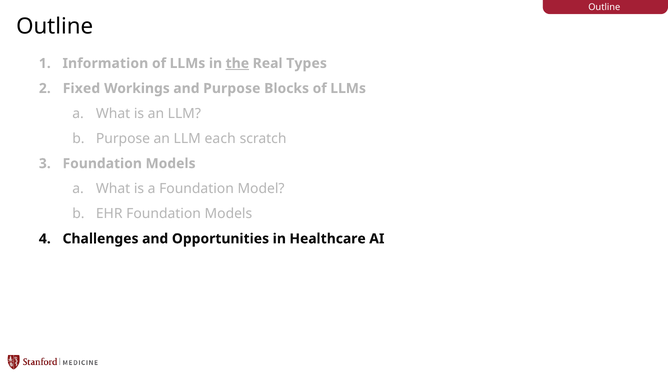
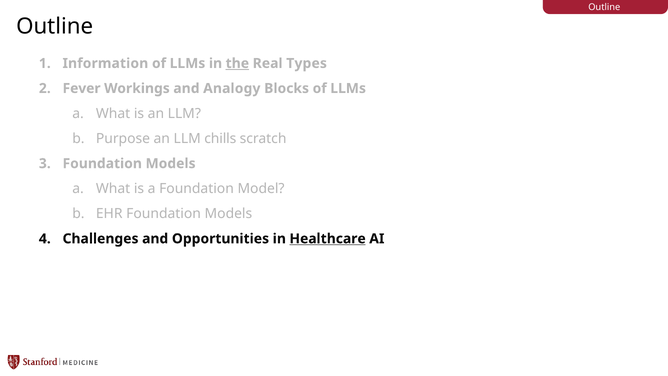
Fixed: Fixed -> Fever (82, 88)
and Purpose: Purpose -> Analogy (232, 88)
each: each -> chills (220, 138)
Healthcare underline: none -> present (328, 239)
